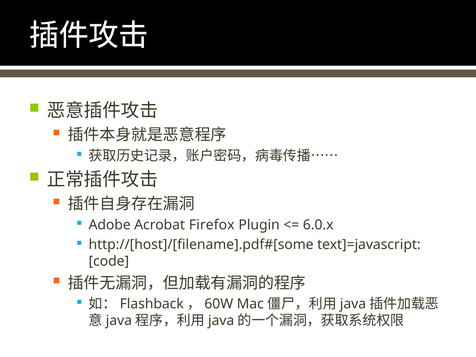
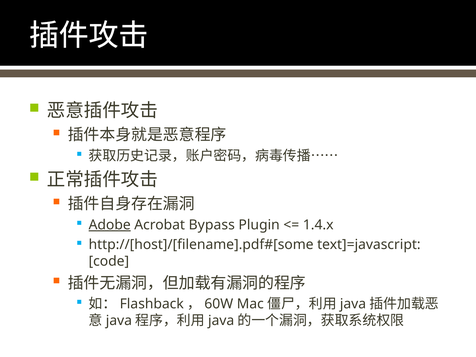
Adobe underline: none -> present (110, 225)
Firefox: Firefox -> Bypass (212, 225)
6.0.x: 6.0.x -> 1.4.x (318, 225)
